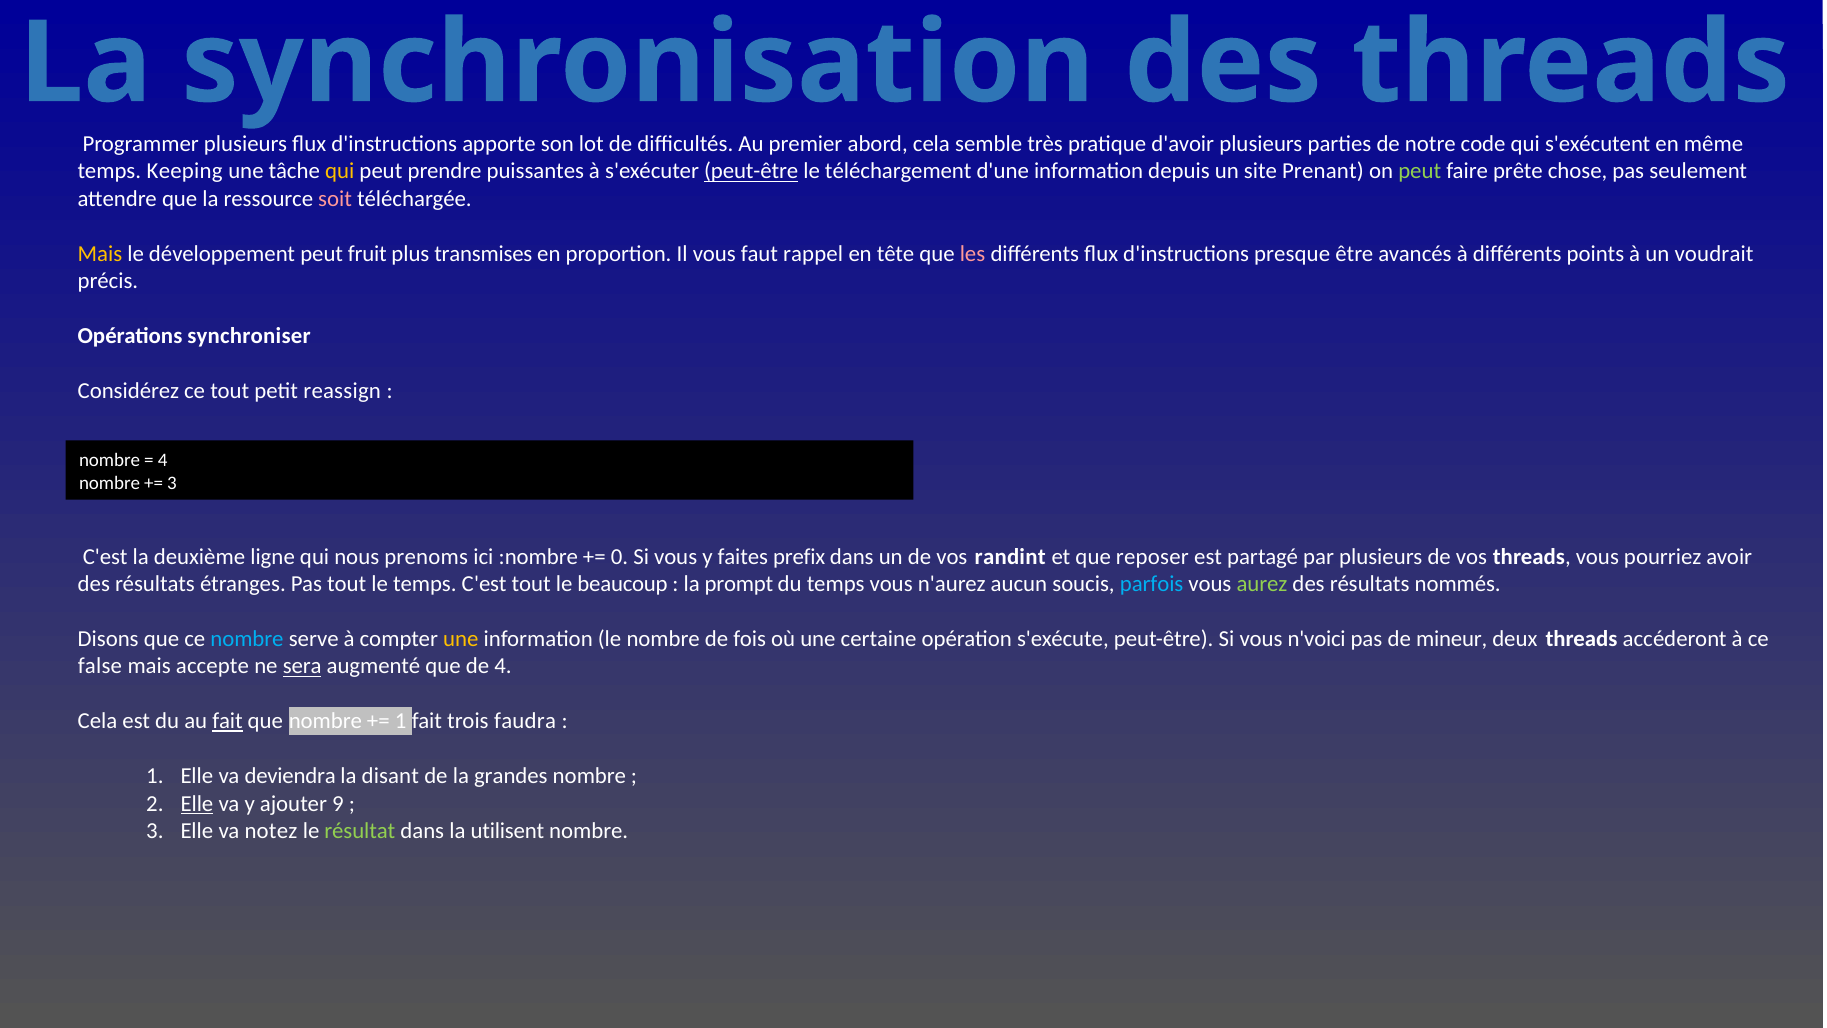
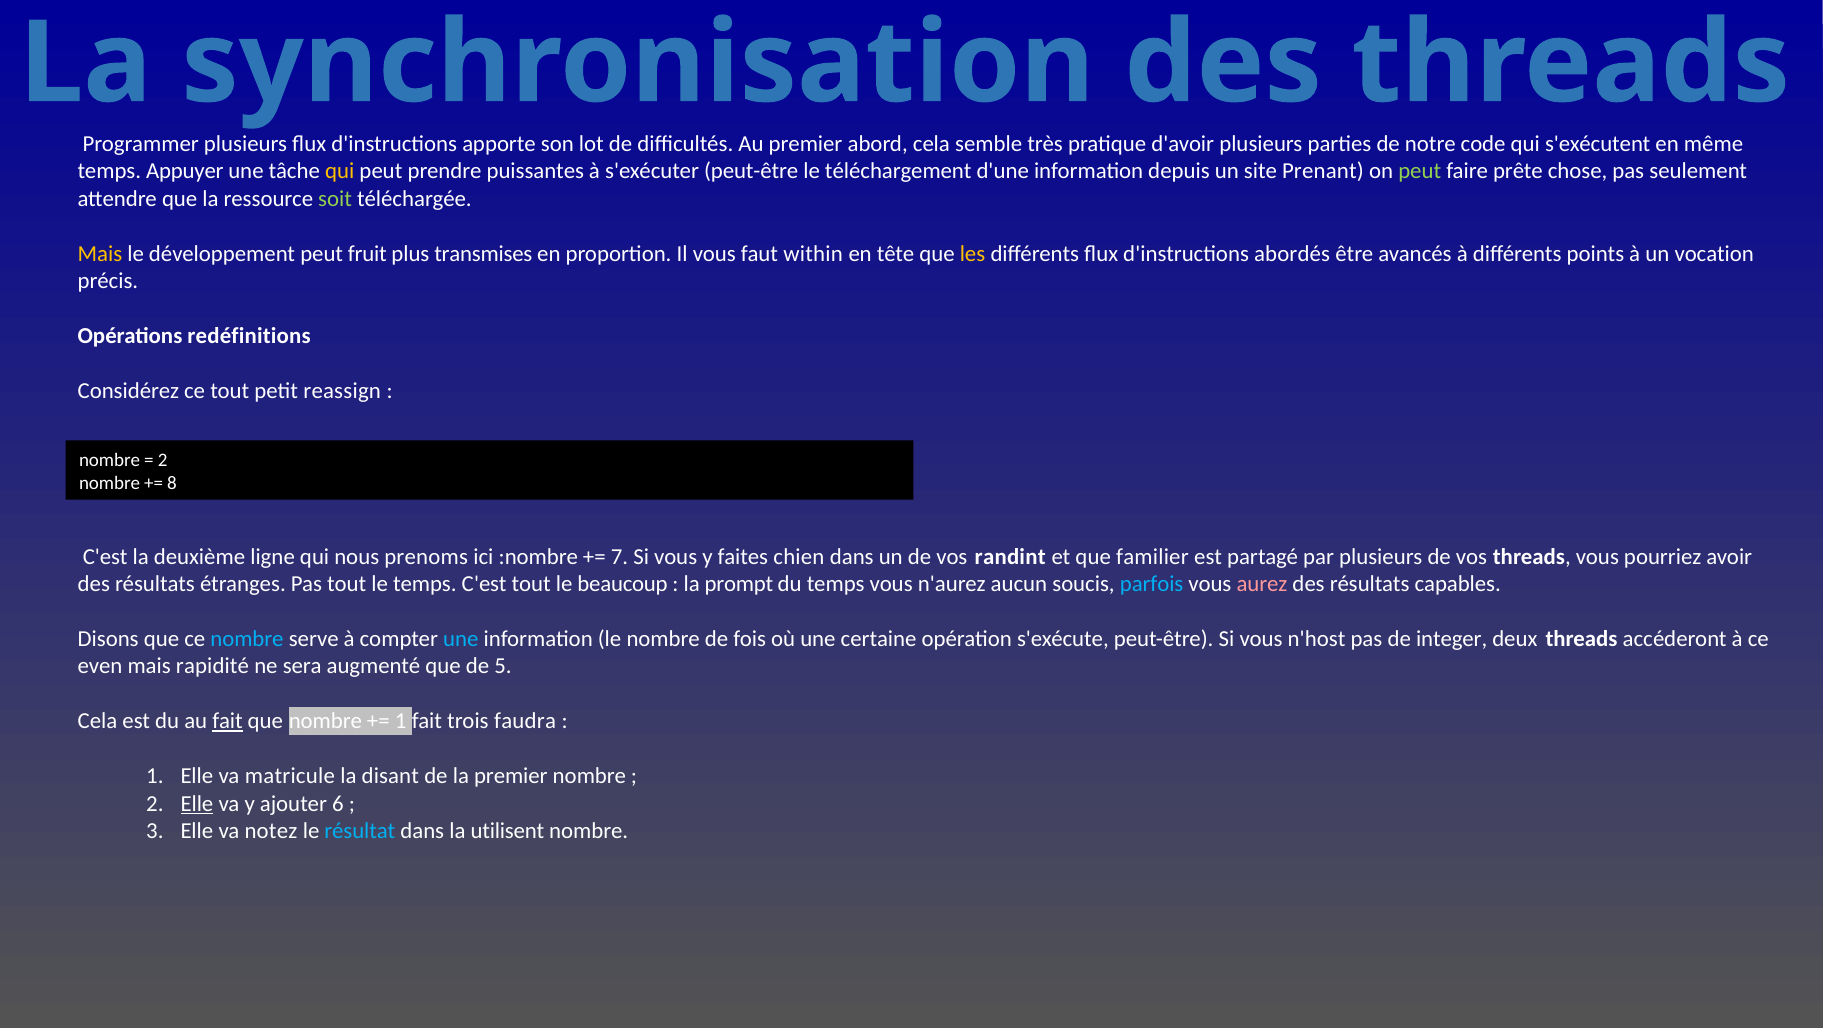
Keeping: Keeping -> Appuyer (185, 171)
peut-être underline: present -> none (751, 171)
soit colour: pink -> light green (335, 199)
rappel: rappel -> within (813, 254)
les colour: pink -> yellow (973, 254)
presque: presque -> abordés (1292, 254)
voudrait: voudrait -> vocation (1714, 254)
synchroniser: synchroniser -> redéfinitions (249, 336)
4: 4 -> 2 (163, 460)
3: 3 -> 8 (172, 483)
0: 0 -> 7 (619, 557)
prefix: prefix -> chien (799, 557)
reposer: reposer -> familier (1152, 557)
aurez colour: light green -> pink (1262, 584)
nommés: nommés -> capables (1458, 584)
une colour: yellow -> light blue (461, 639)
n'voici: n'voici -> n'host (1317, 639)
mineur: mineur -> integer (1452, 639)
false: false -> even (100, 666)
accepte: accepte -> rapidité (213, 666)
sera underline: present -> none (302, 666)
de 4: 4 -> 5 (503, 666)
deviendra: deviendra -> matricule (290, 776)
la grandes: grandes -> premier (511, 776)
9: 9 -> 6 (338, 803)
résultat colour: light green -> light blue (360, 831)
